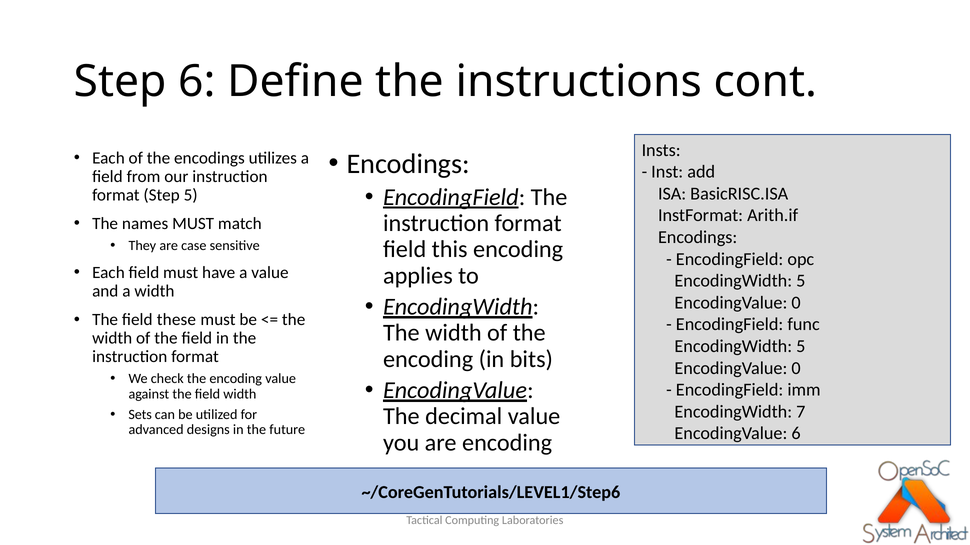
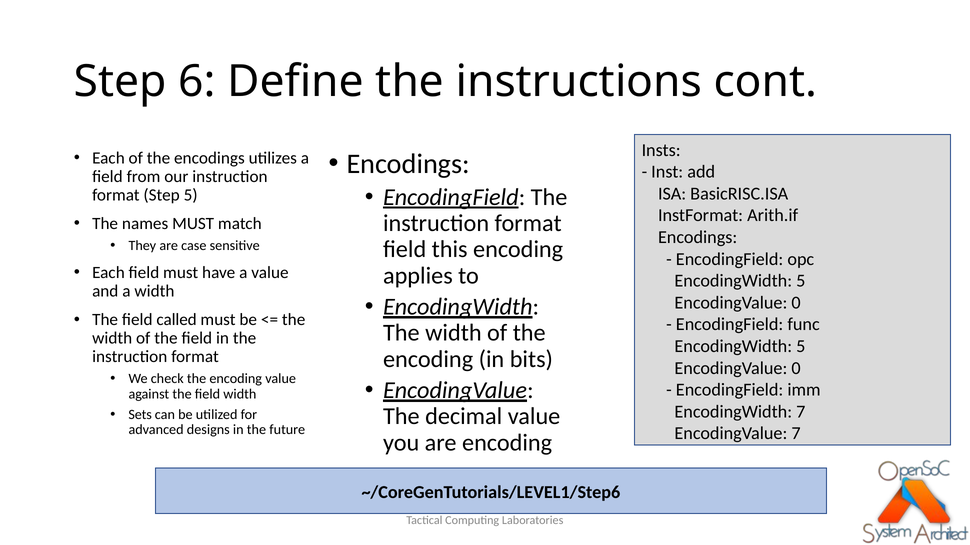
these: these -> called (177, 320)
EncodingValue 6: 6 -> 7 (796, 434)
